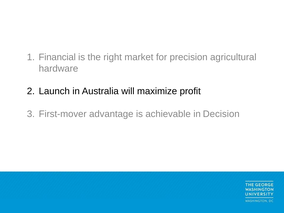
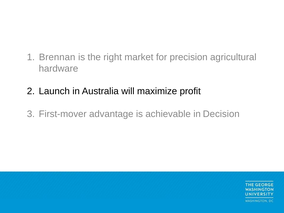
Financial: Financial -> Brennan (57, 57)
